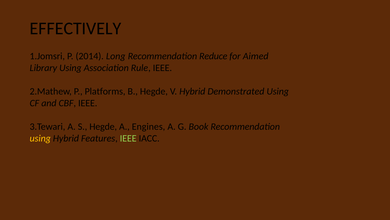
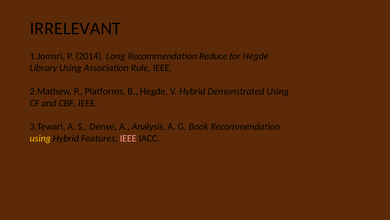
EFFECTIVELY: EFFECTIVELY -> IRRELEVANT (75, 28)
for Aimed: Aimed -> Hegde (256, 56)
S Hegde: Hegde -> Dense (103, 126)
Engines: Engines -> Analysis (149, 126)
IEEE colour: light green -> pink (128, 138)
